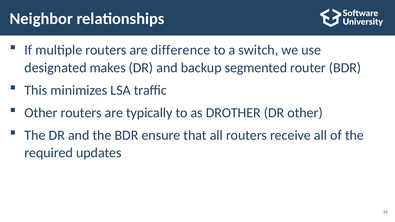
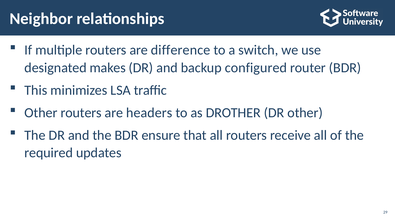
segmented: segmented -> configured (256, 68)
typically: typically -> headers (149, 113)
